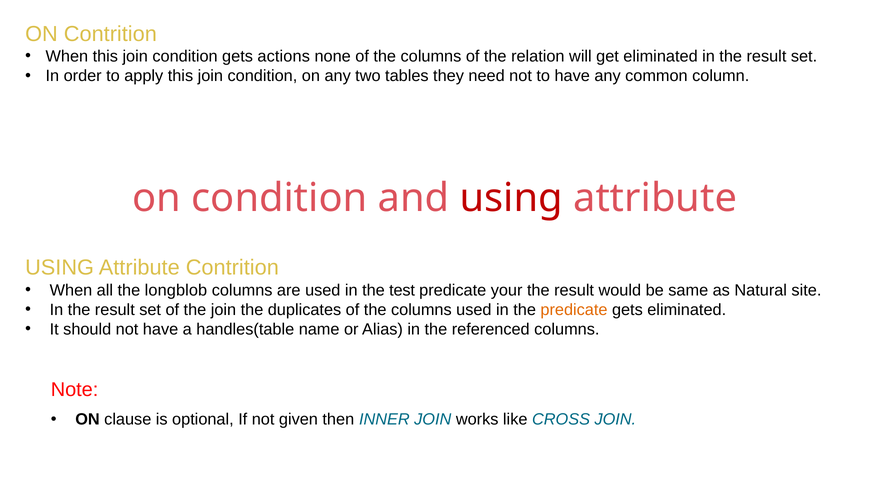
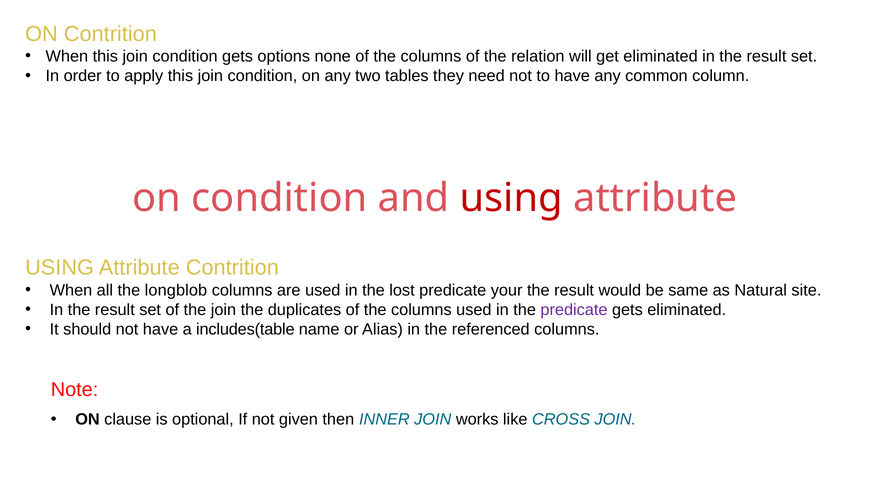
actions: actions -> options (284, 57)
test: test -> lost (402, 290)
predicate colour: orange -> purple (574, 310)
handles(table: handles(table -> includes(table (245, 329)
